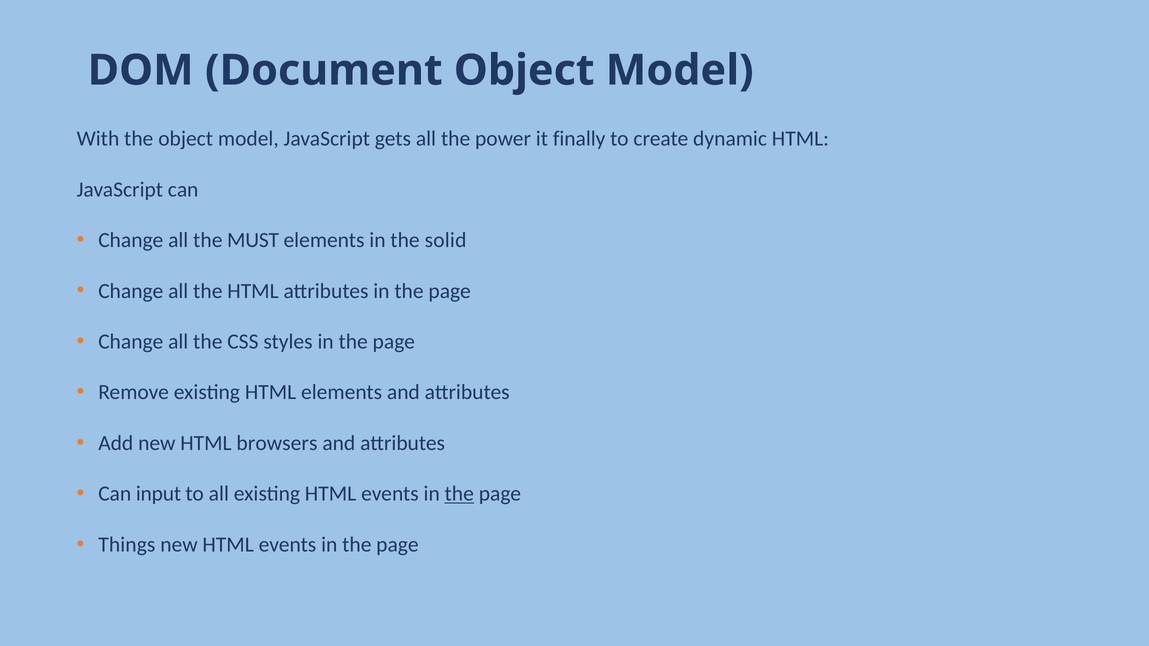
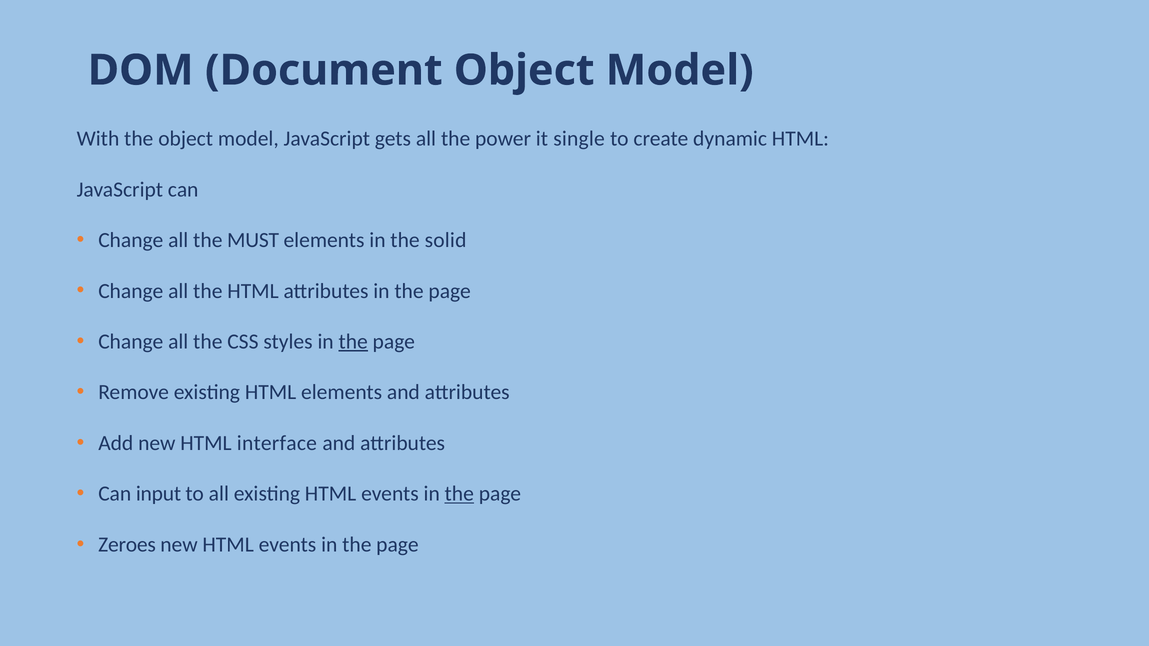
finally: finally -> single (579, 139)
the underline: none -> present (353, 342)
browsers: browsers -> interface (277, 443)
Things: Things -> Zeroes (127, 545)
